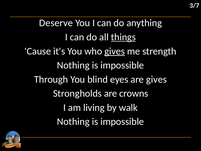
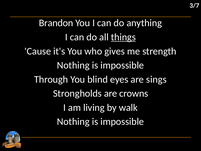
Deserve: Deserve -> Brandon (56, 23)
gives underline: present -> none (115, 51)
are gives: gives -> sings (156, 79)
